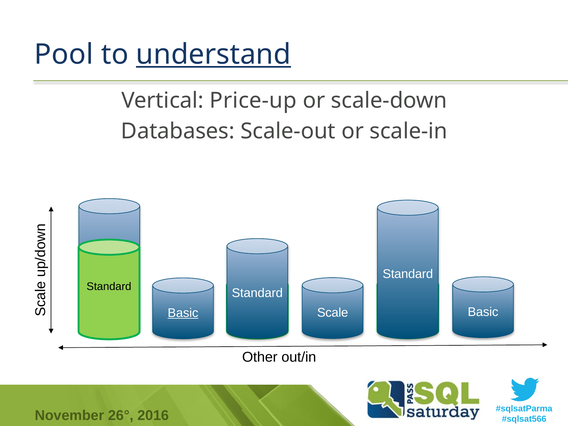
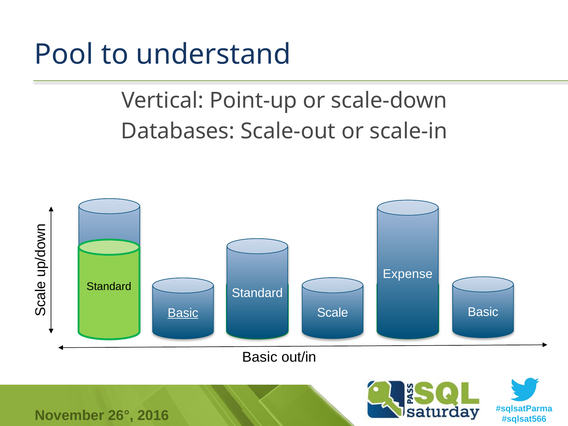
understand underline: present -> none (213, 55)
Price-up: Price-up -> Point-up (253, 100)
Standard: Standard -> Expense (408, 274)
Other: Other -> Basic (260, 357)
